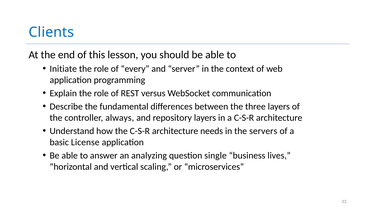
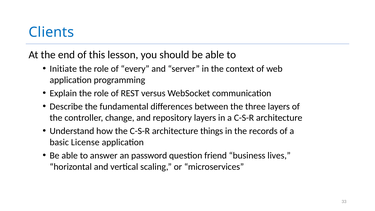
always: always -> change (120, 118)
needs: needs -> things (212, 131)
servers: servers -> records (263, 131)
analyzing: analyzing -> password (149, 155)
single: single -> friend (216, 155)
